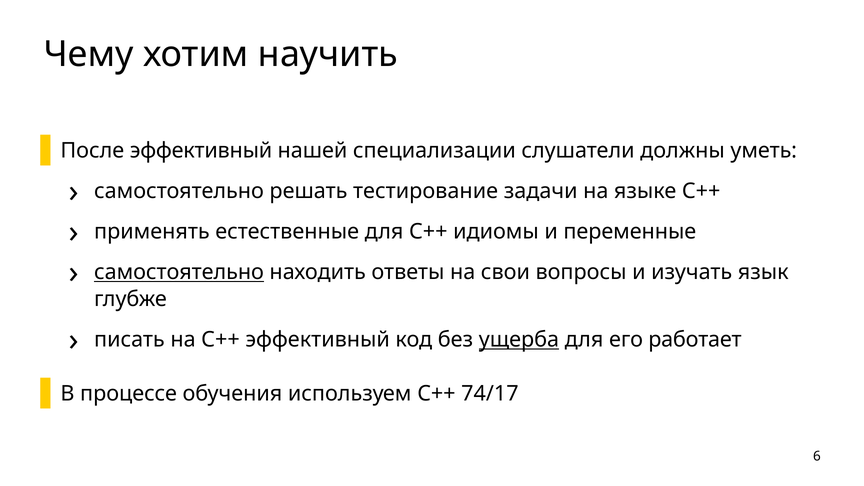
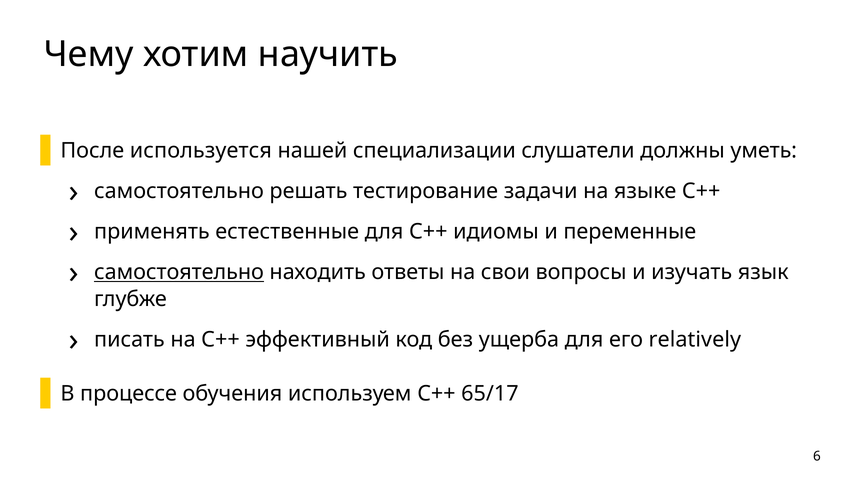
После эффективный: эффективный -> используется (201, 151)
ущерба underline: present -> none (519, 340)
работает: работает -> relatively (695, 340)
74/17: 74/17 -> 65/17 (490, 394)
